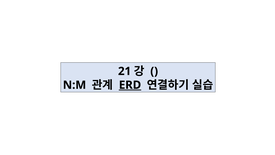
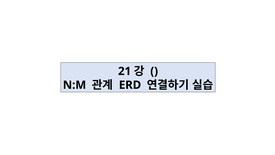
ERD underline: present -> none (130, 85)
